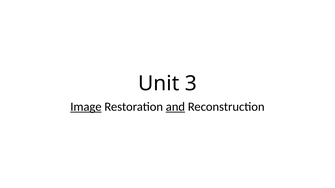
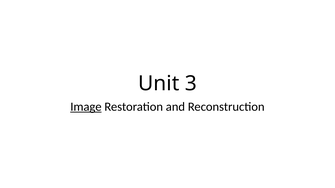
and underline: present -> none (175, 107)
